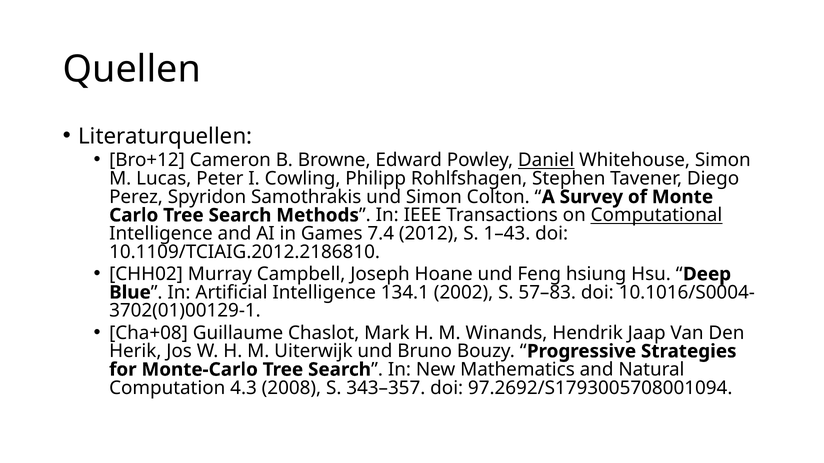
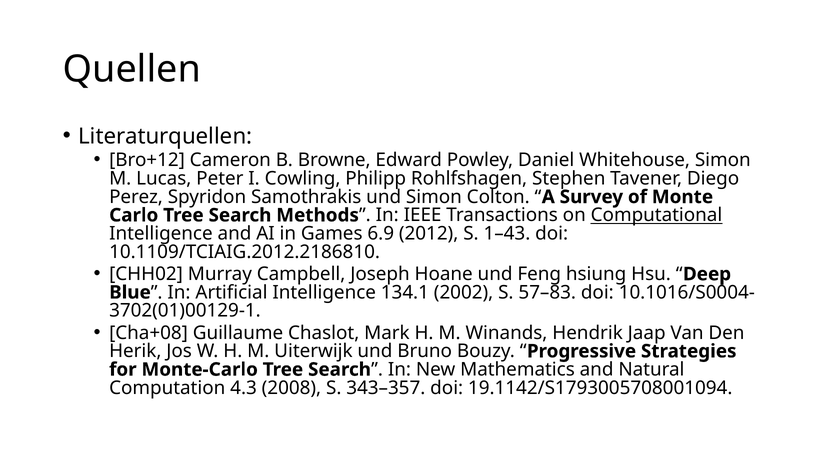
Daniel underline: present -> none (546, 160)
7.4: 7.4 -> 6.9 (381, 234)
97.2692/S1793005708001094: 97.2692/S1793005708001094 -> 19.1142/S1793005708001094 (600, 388)
